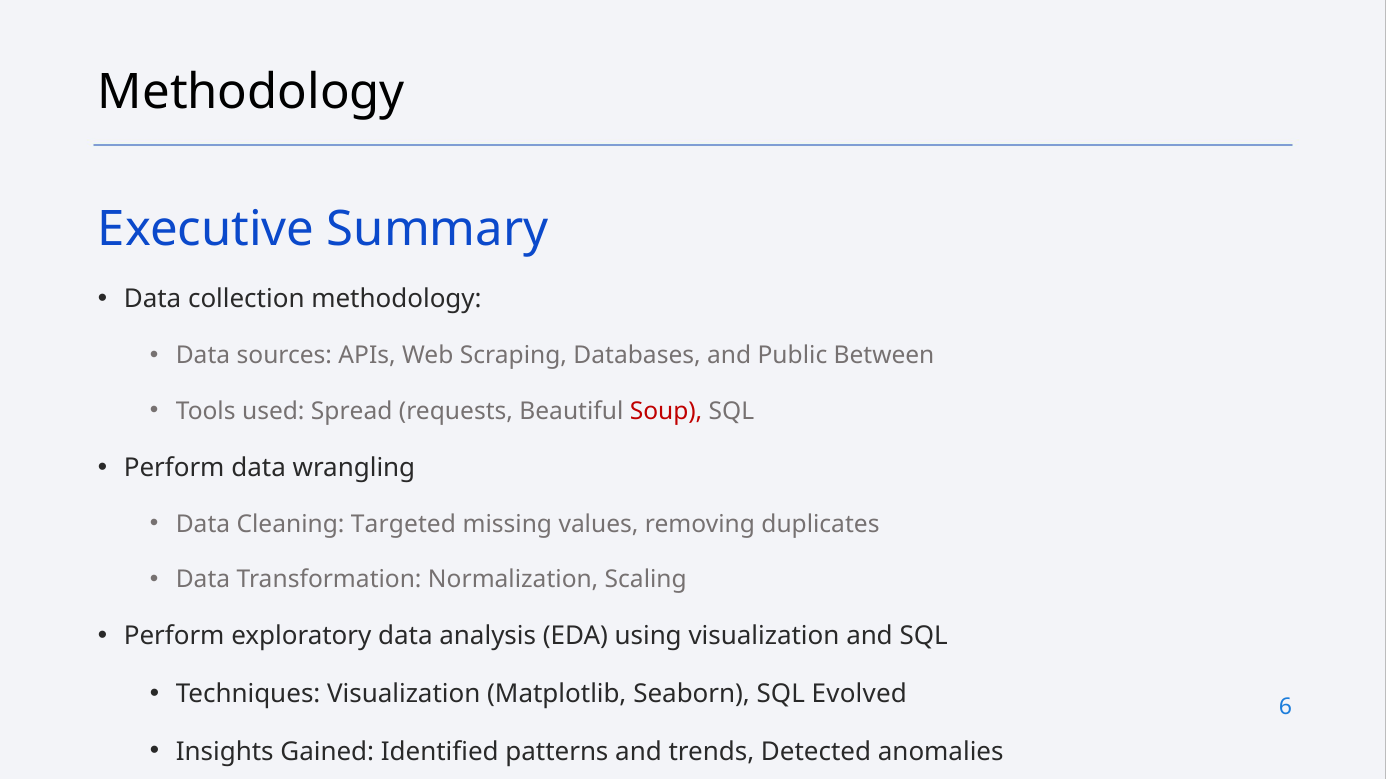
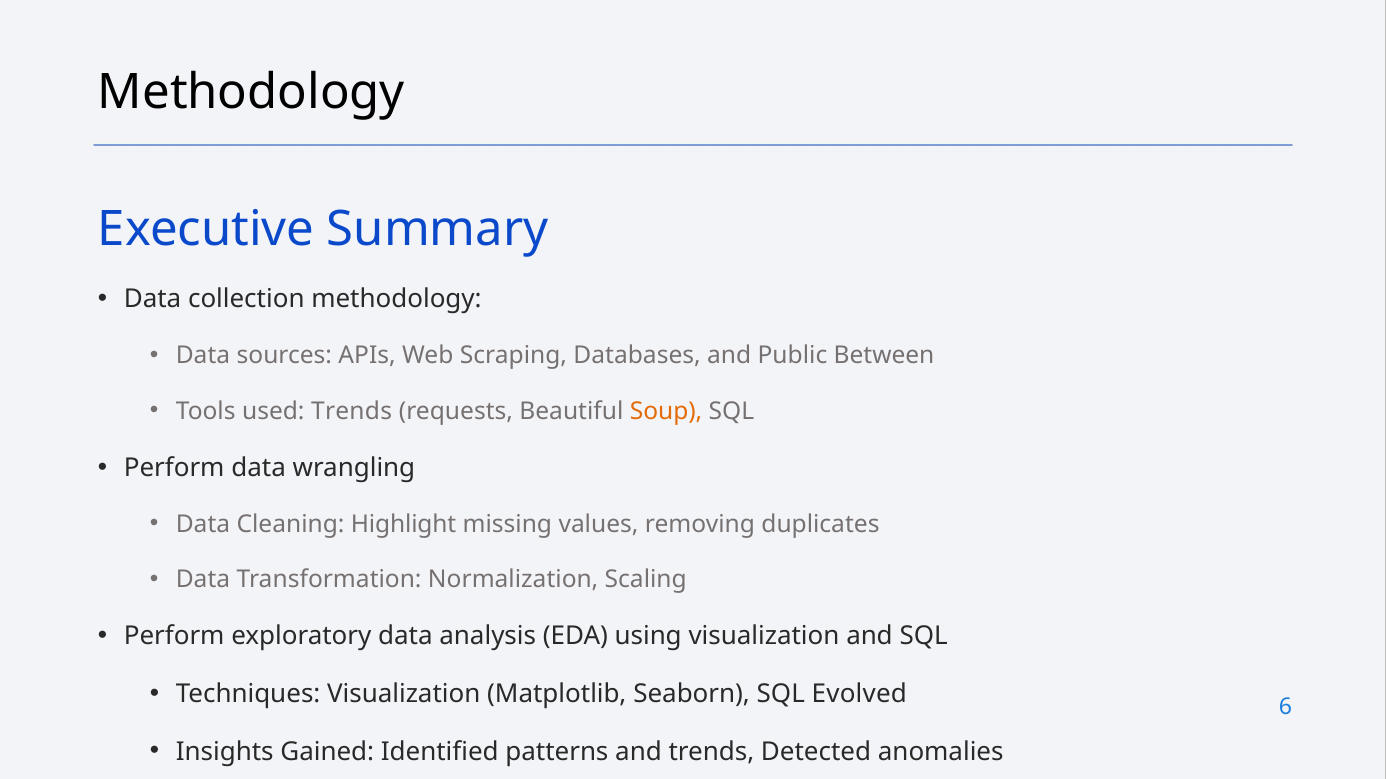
used Spread: Spread -> Trends (352, 411)
Soup colour: red -> orange (666, 411)
Targeted: Targeted -> Highlight (404, 524)
